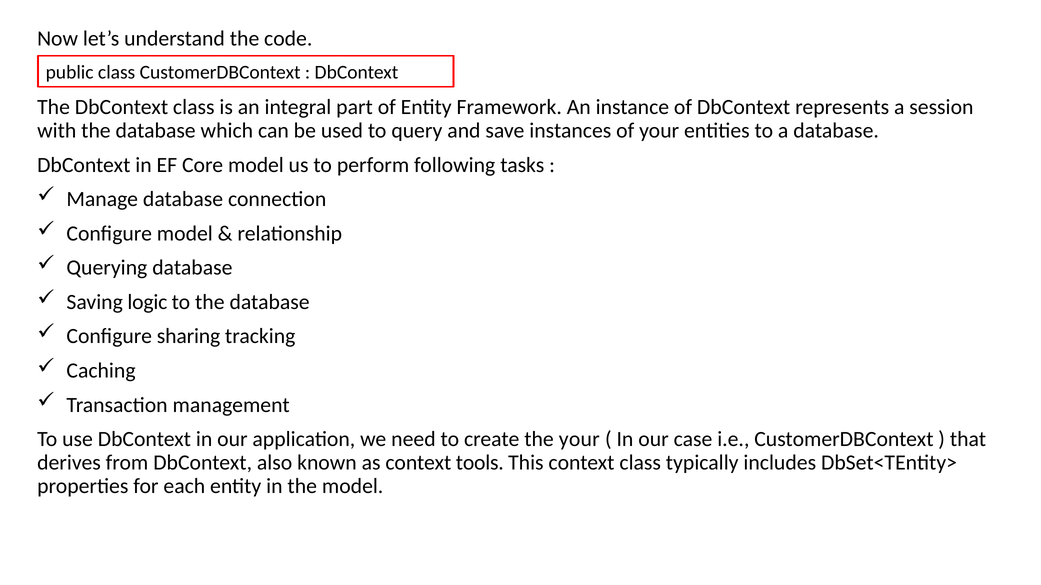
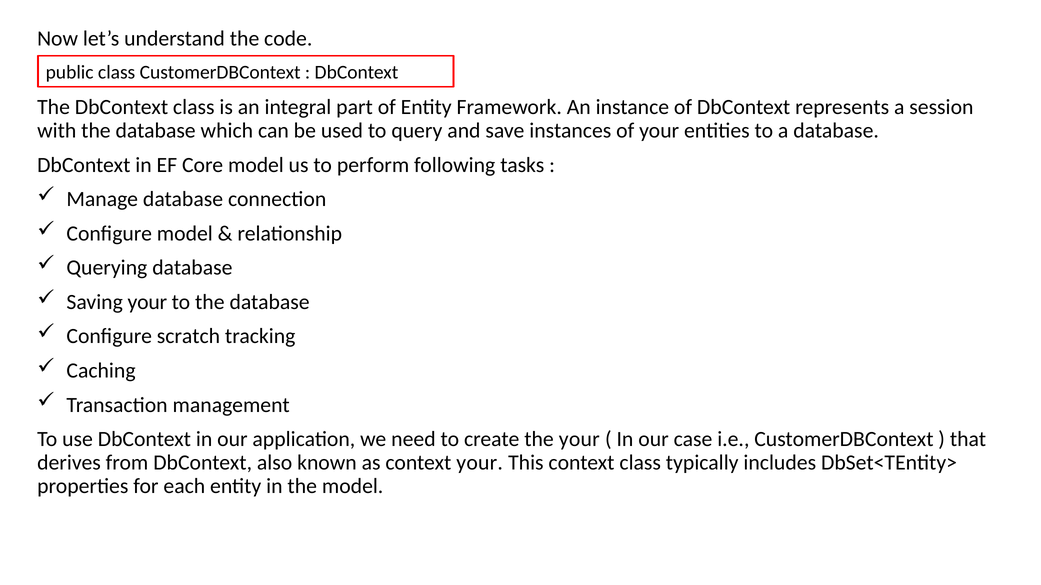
Saving logic: logic -> your (147, 302)
sharing: sharing -> scratch (188, 337)
context tools: tools -> your (480, 463)
